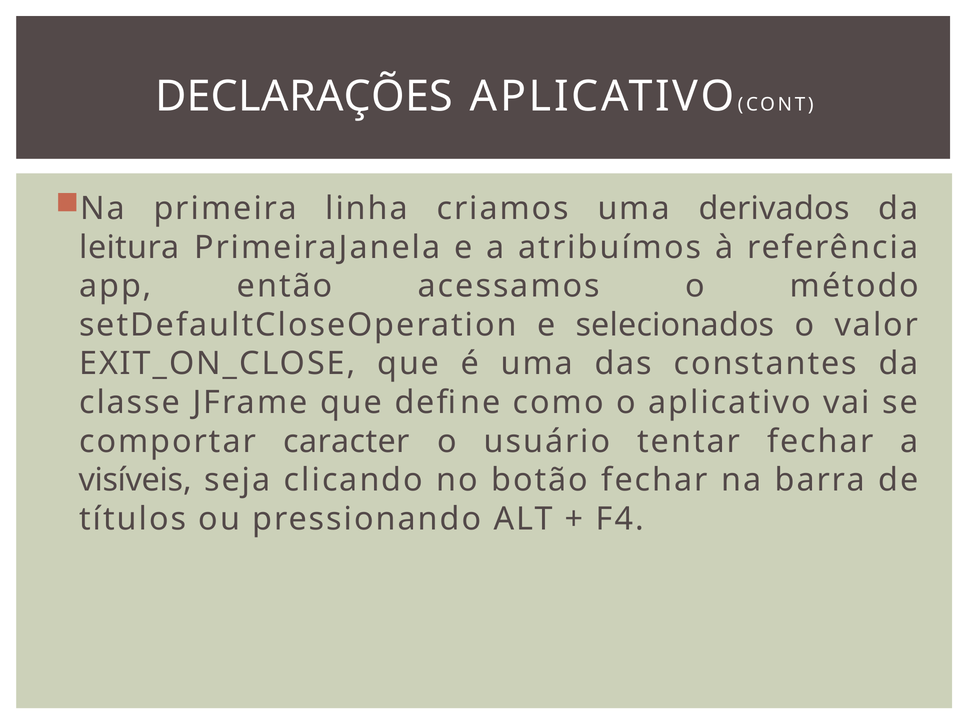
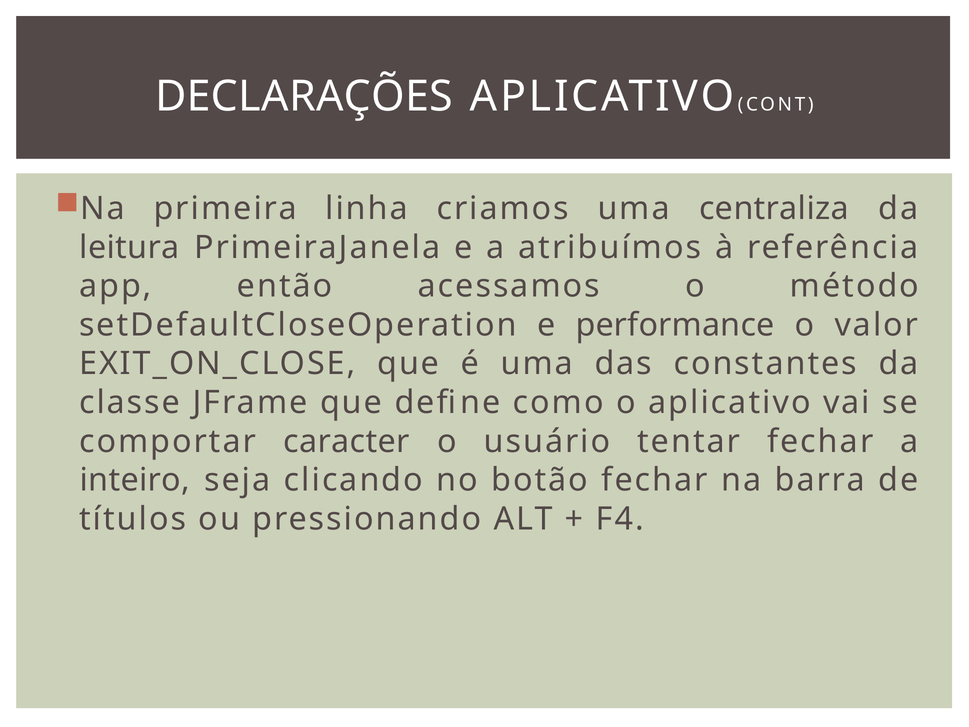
derivados: derivados -> centraliza (774, 209)
selecionados: selecionados -> performance (675, 325)
visíveis: visíveis -> inteiro (135, 480)
